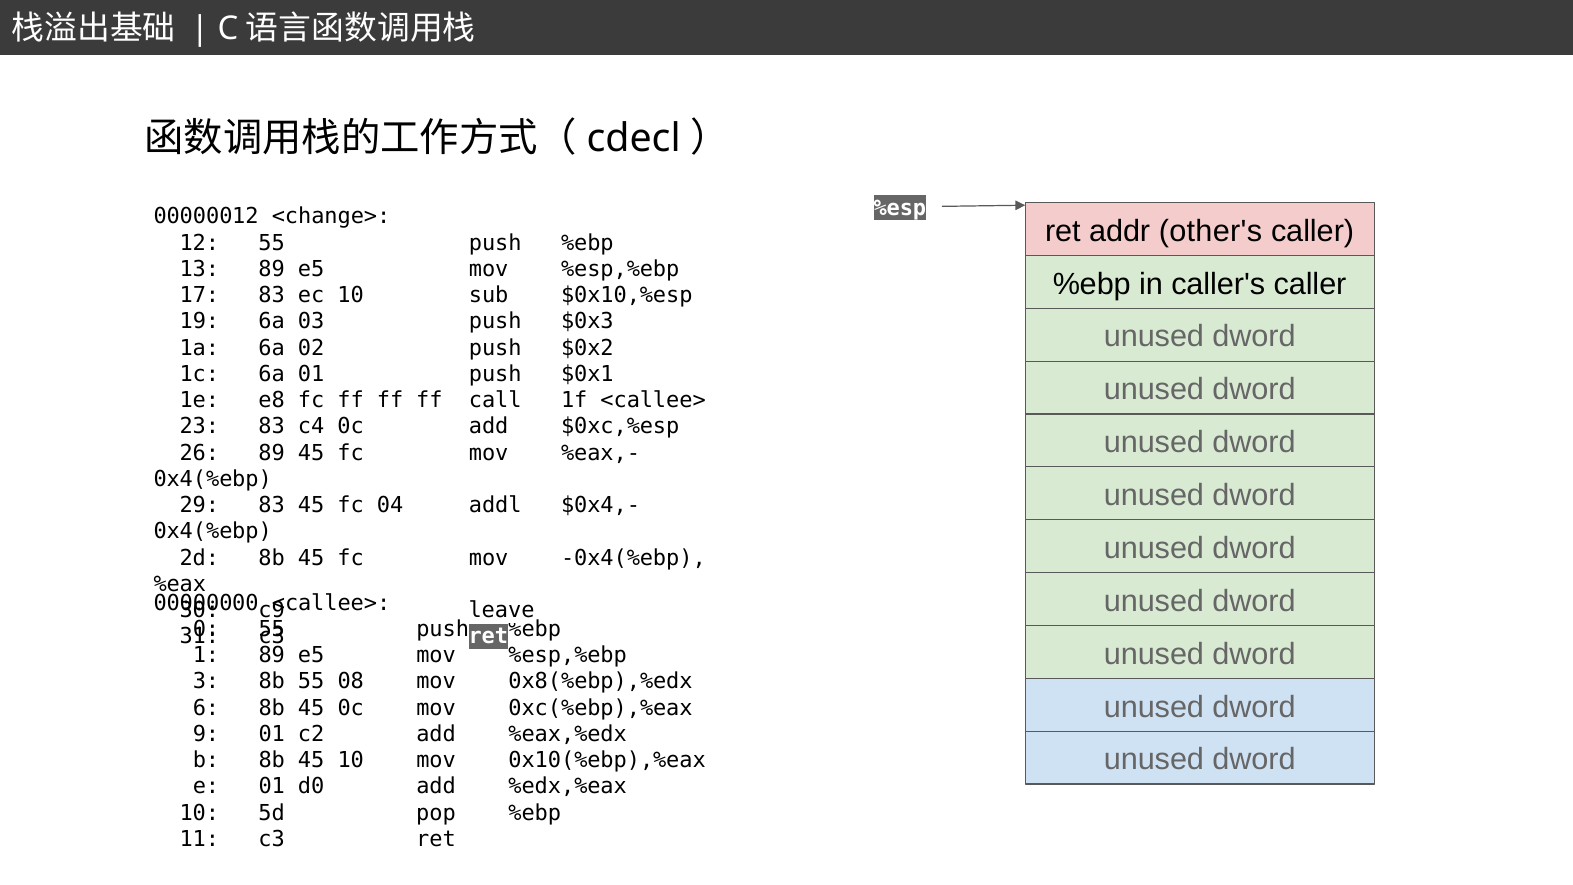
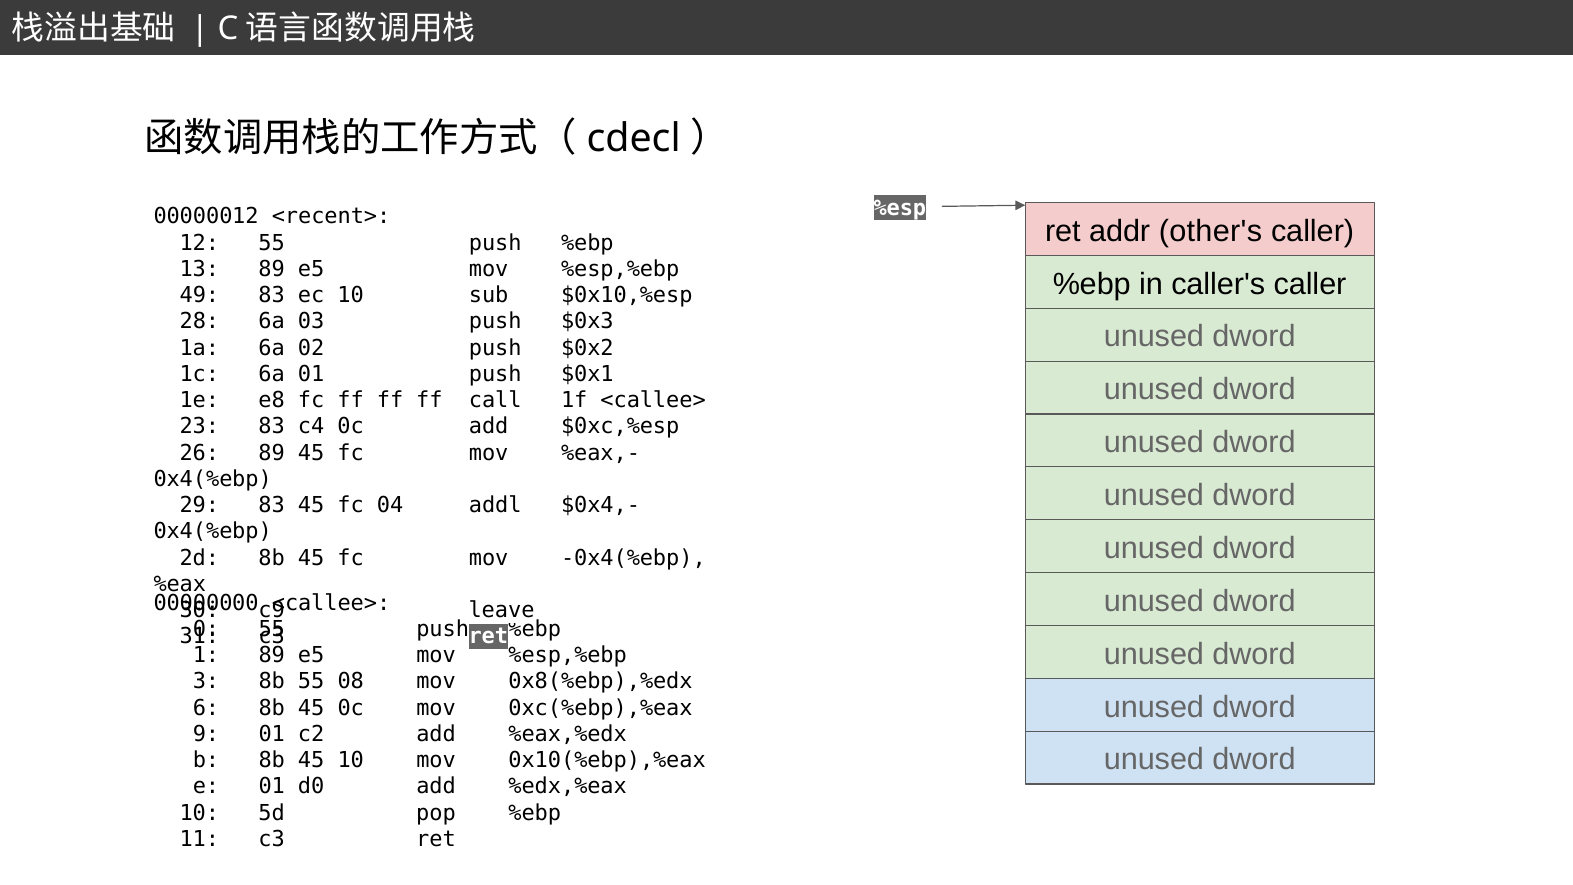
<change>: <change> -> <recent> (331, 217)
17: 17 -> 49 (199, 295)
19: 19 -> 28 (199, 322)
